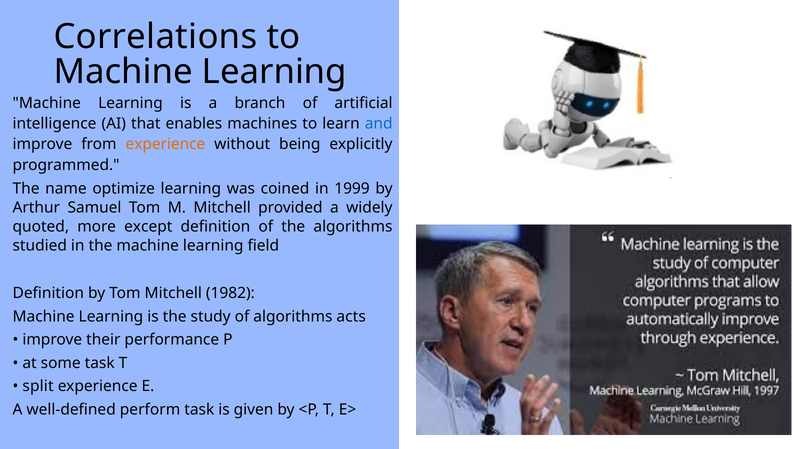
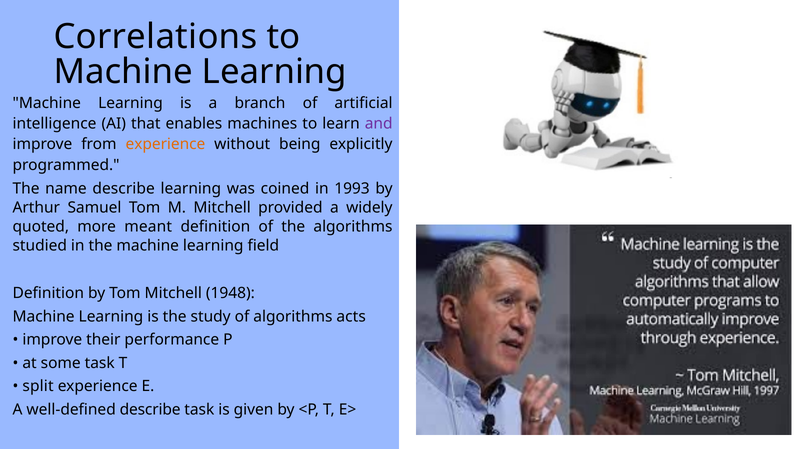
and colour: blue -> purple (379, 124)
name optimize: optimize -> describe (124, 188)
1999: 1999 -> 1993 (352, 188)
except: except -> meant (148, 227)
1982: 1982 -> 1948 (230, 293)
well-defined perform: perform -> describe (150, 410)
